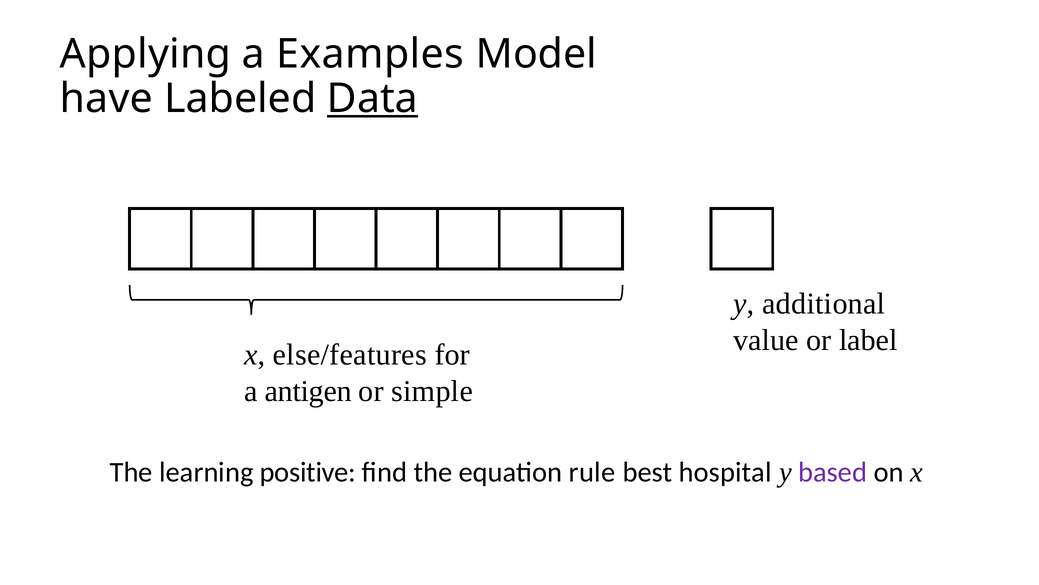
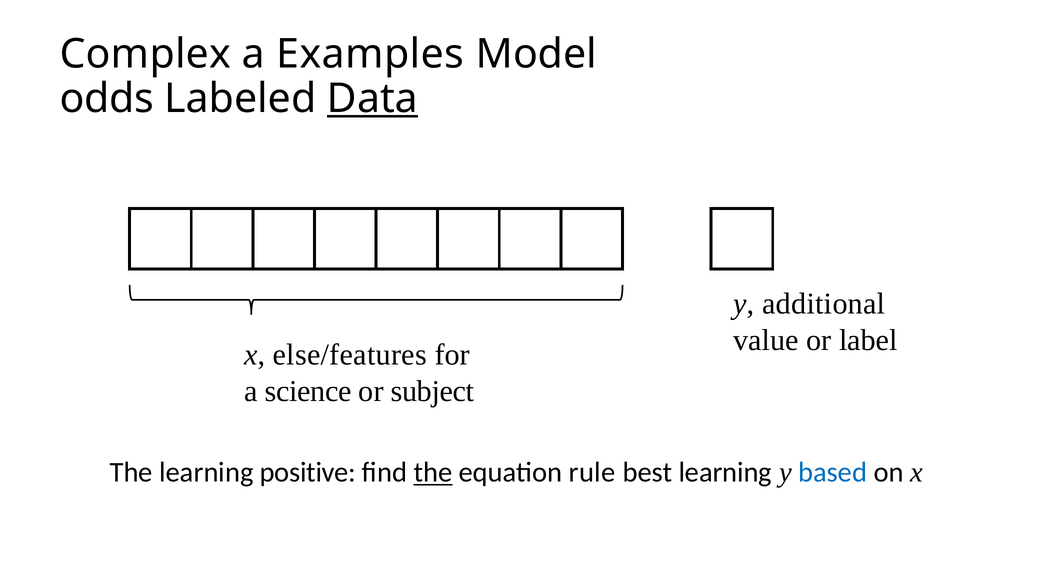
Applying: Applying -> Complex (145, 54)
have: have -> odds (107, 98)
antigen: antigen -> science (308, 391)
simple: simple -> subject (432, 391)
the underline: none -> present (433, 472)
best hospital: hospital -> learning (725, 472)
based colour: purple -> blue (833, 472)
